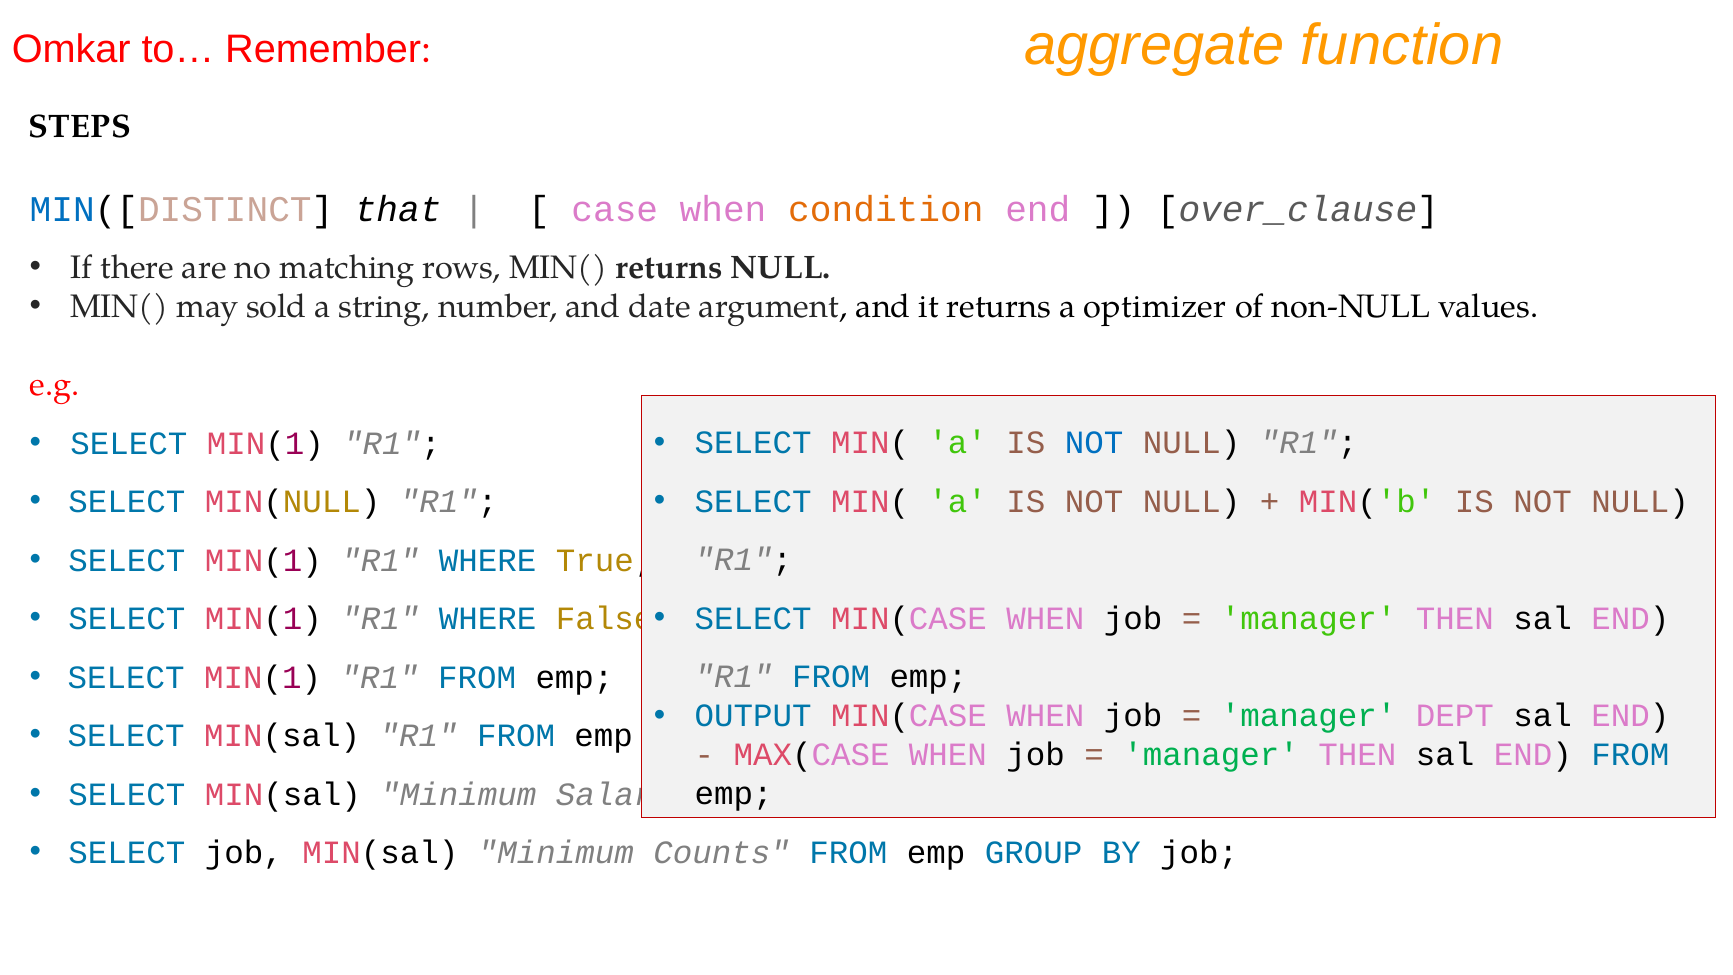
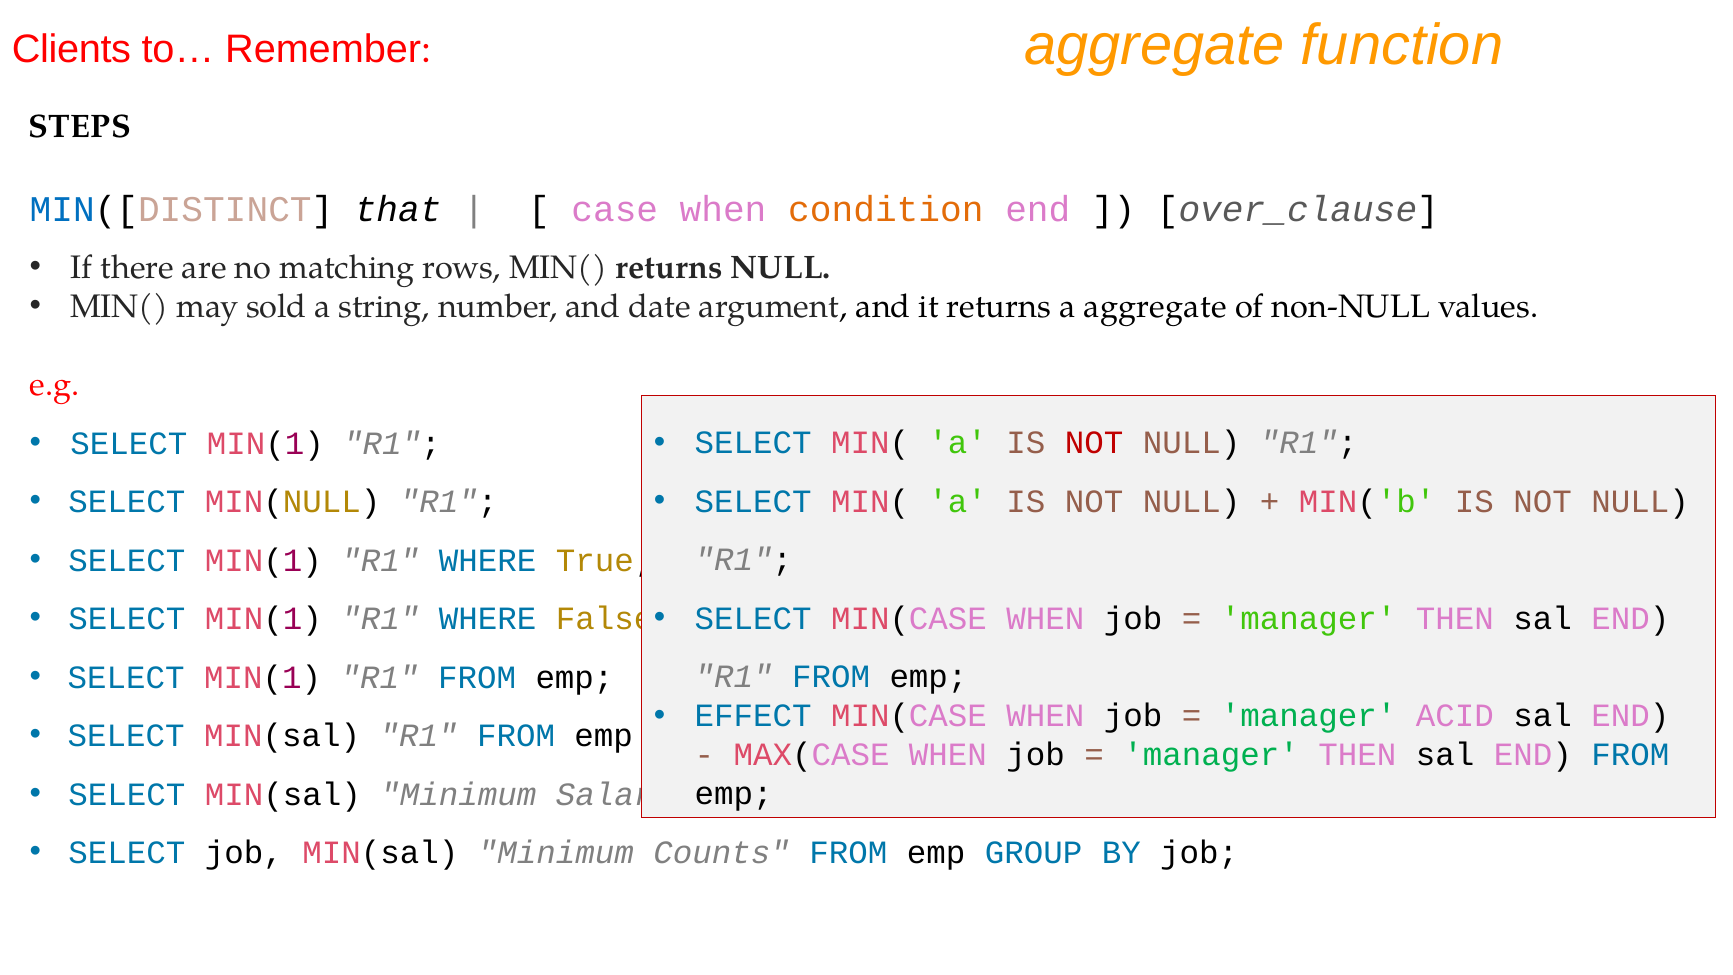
Omkar: Omkar -> Clients (71, 50)
a optimizer: optimizer -> aggregate (1155, 307)
NOT colour: blue -> red (1094, 443)
OUTPUT: OUTPUT -> EFFECT (753, 716)
DEPT: DEPT -> ACID (1455, 716)
